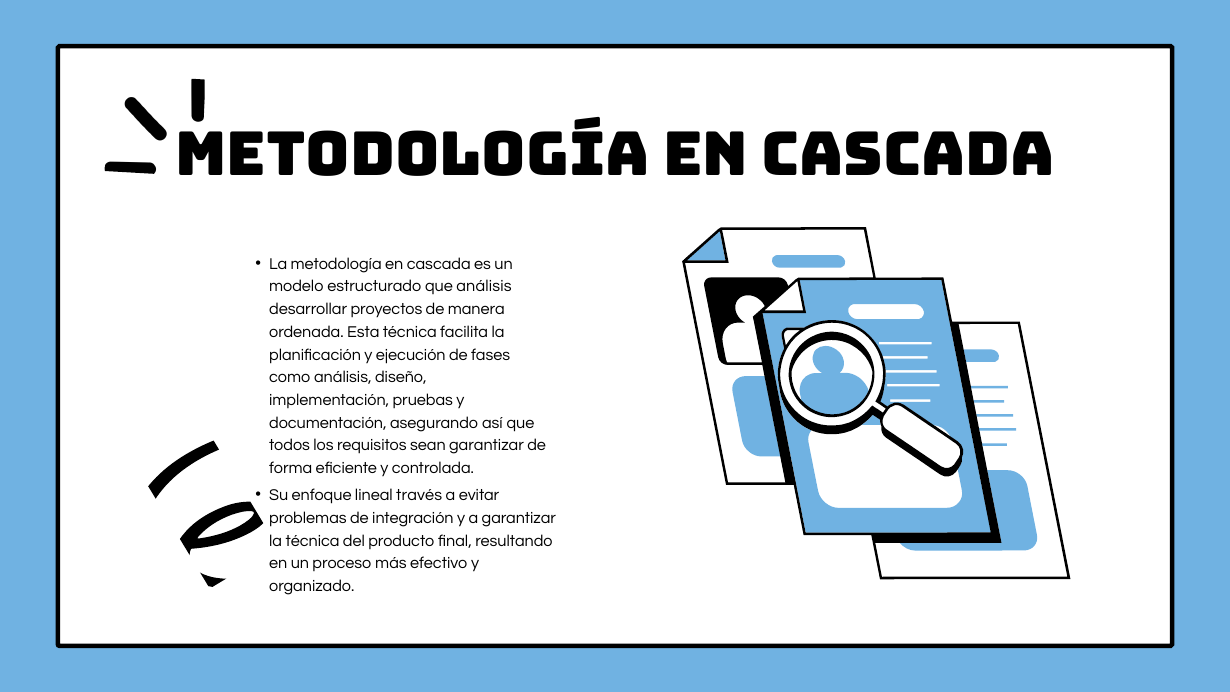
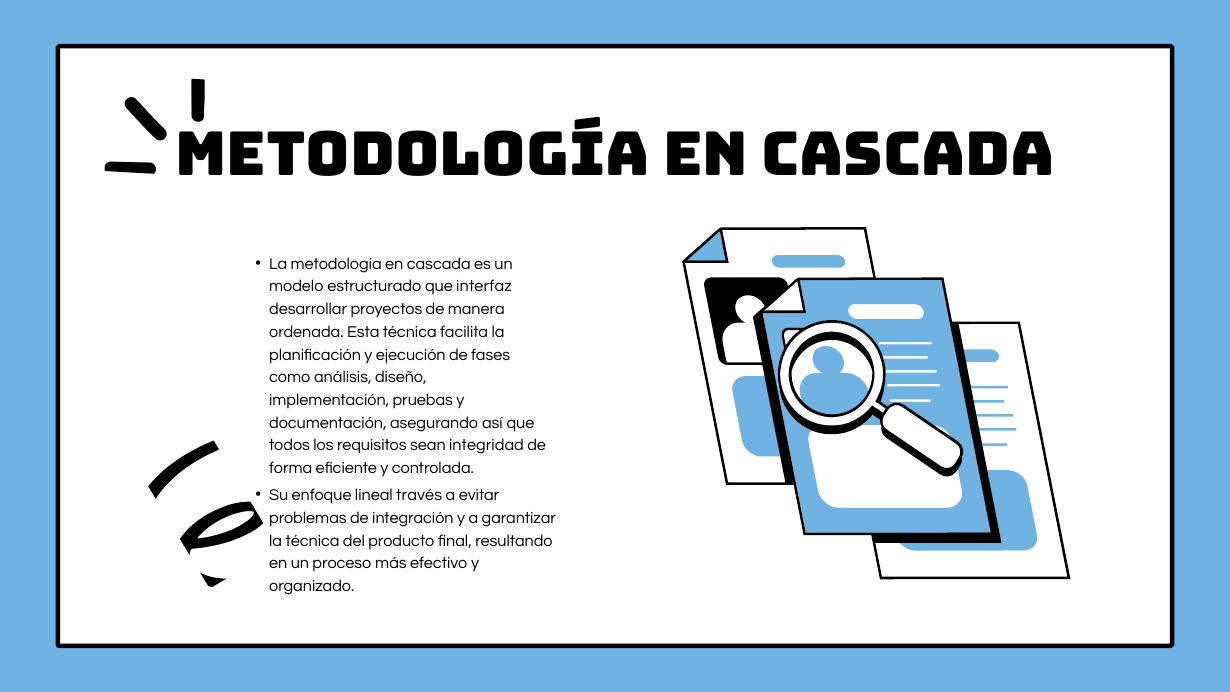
que análisis: análisis -> interfaz (484, 286)
sean garantizar: garantizar -> integridad (486, 445)
